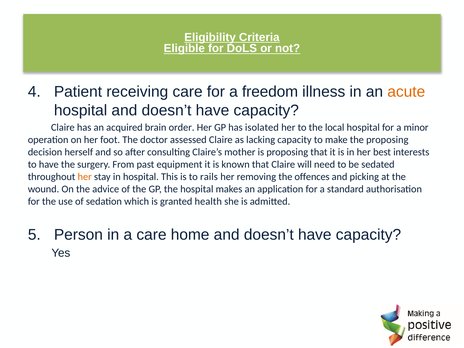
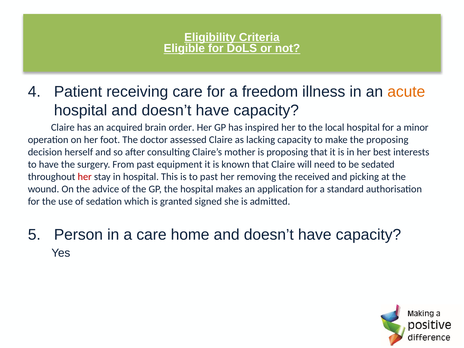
isolated: isolated -> inspired (262, 127)
her colour: orange -> red (85, 177)
to rails: rails -> past (209, 177)
offences: offences -> received (312, 177)
health: health -> signed (208, 201)
